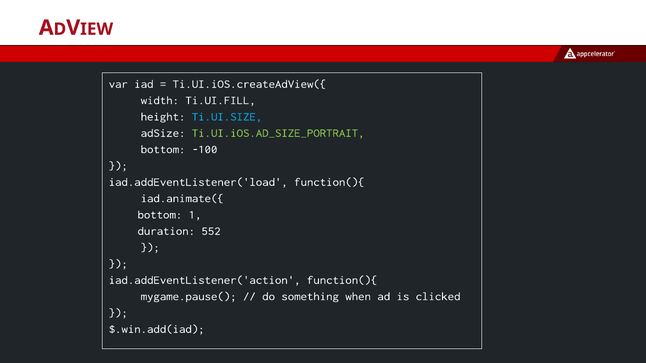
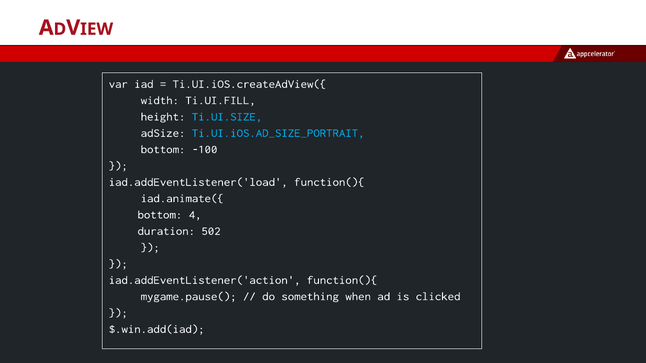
Ti.UI.iOS.AD_SIZE_PORTRAIT colour: light green -> light blue (278, 133)
1: 1 -> 4 (195, 215)
552: 552 -> 502 (211, 231)
